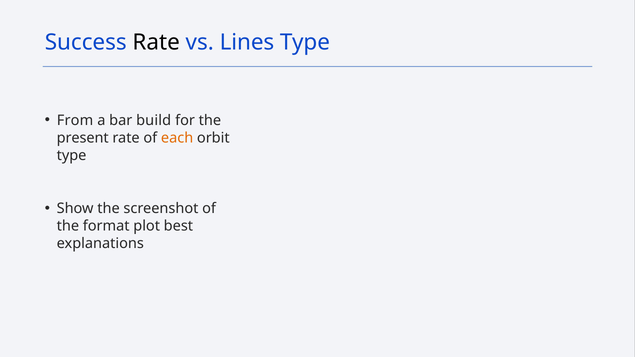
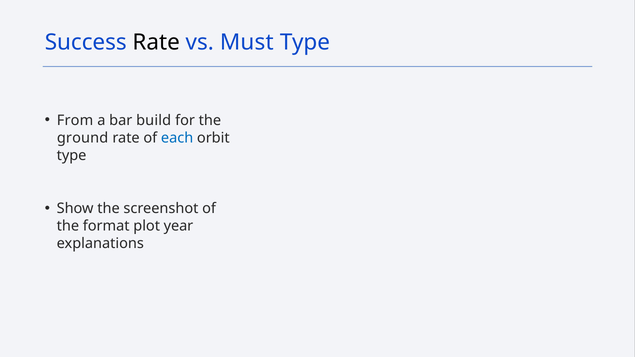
Lines: Lines -> Must (247, 42)
present: present -> ground (83, 138)
each colour: orange -> blue (177, 138)
best: best -> year (178, 226)
